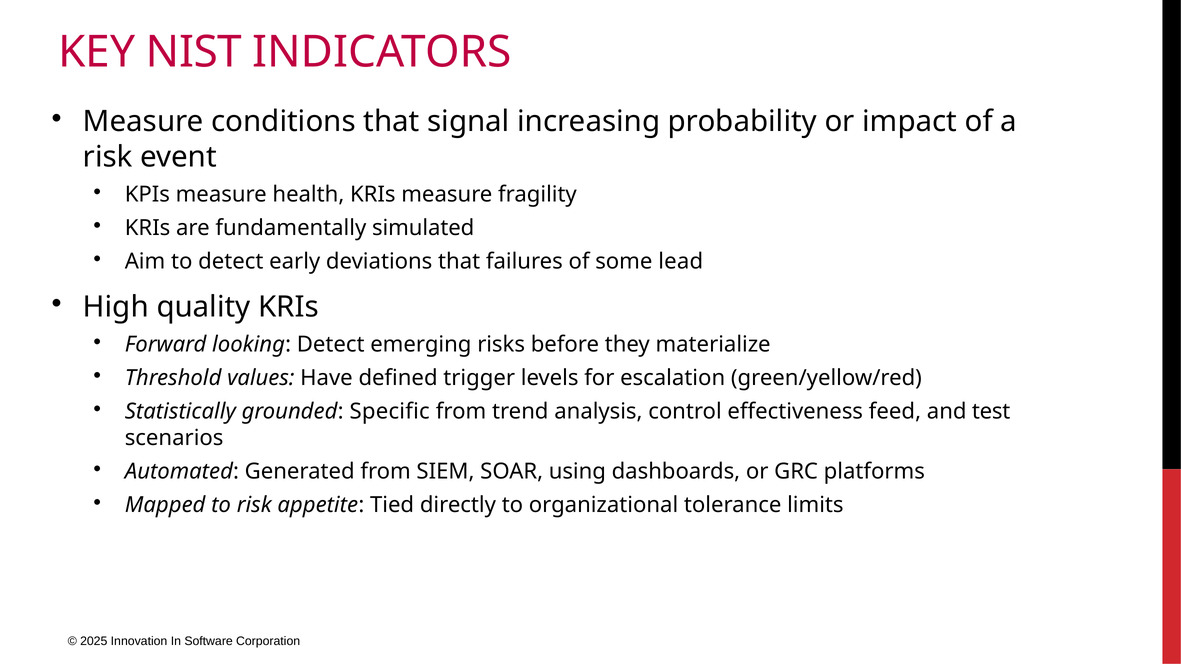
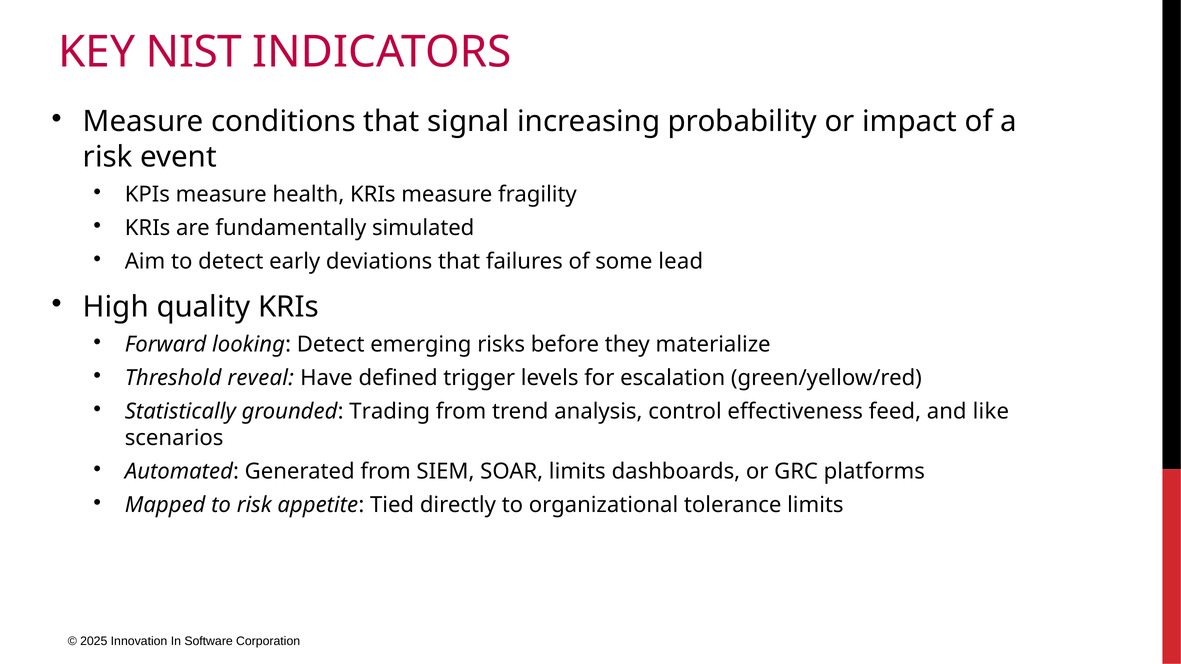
values: values -> reveal (261, 378)
Specific: Specific -> Trading (390, 412)
test: test -> like (991, 412)
SOAR using: using -> limits (577, 472)
